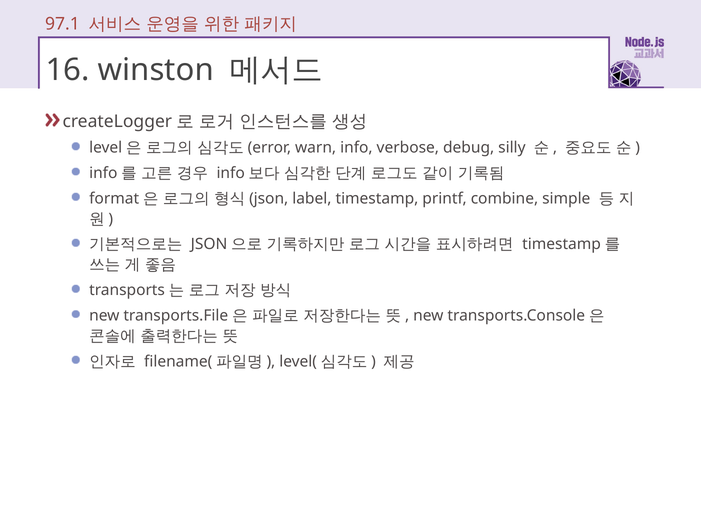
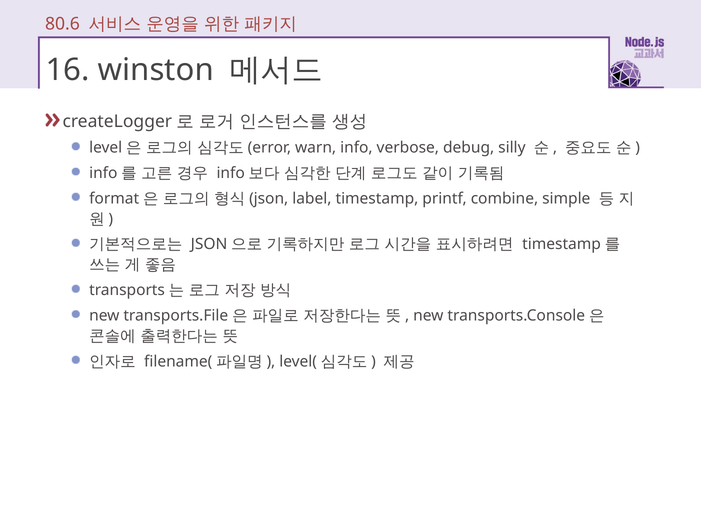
97.1: 97.1 -> 80.6 (62, 24)
